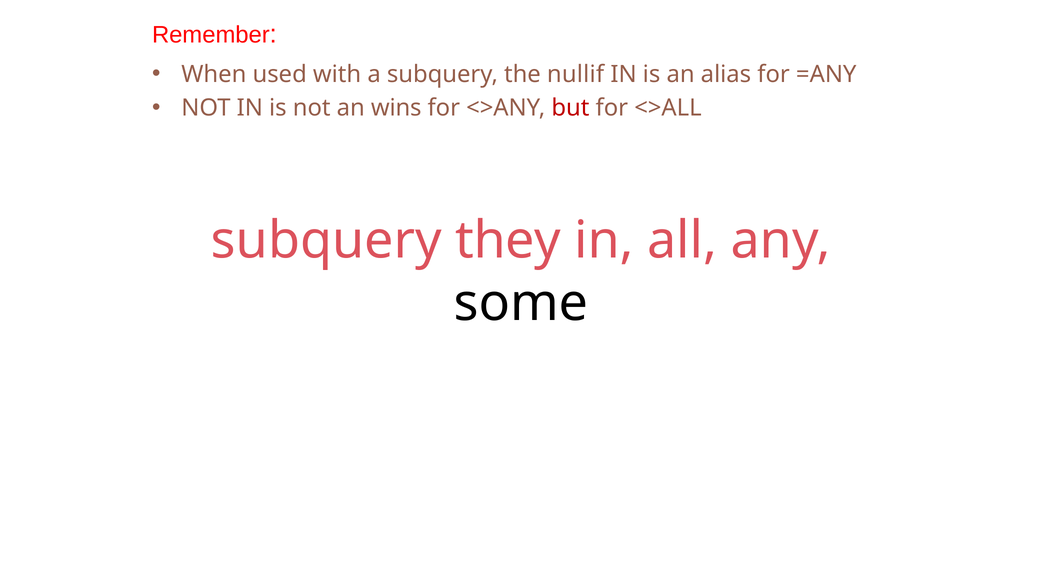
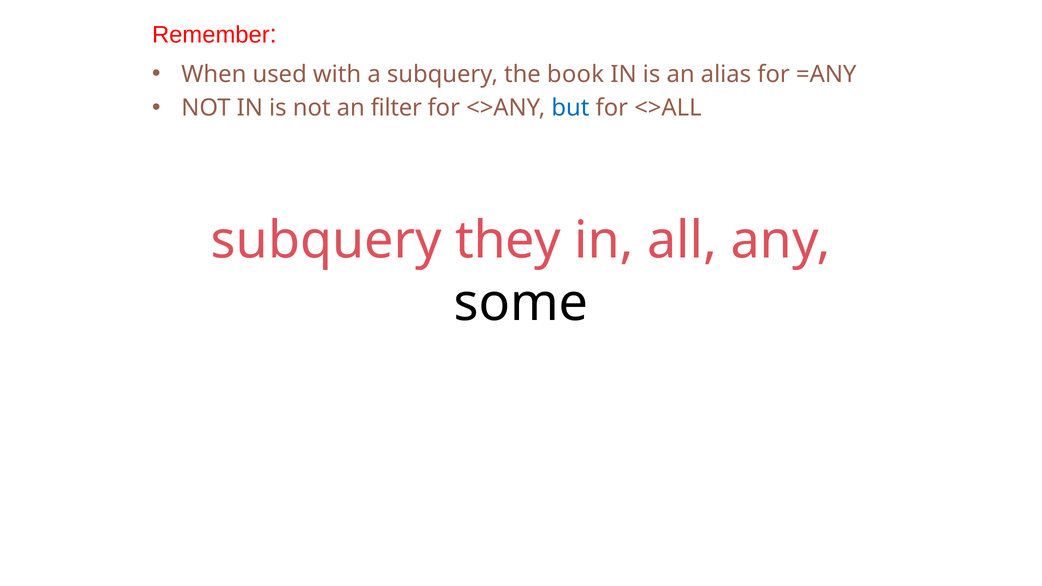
nullif: nullif -> book (576, 74)
wins: wins -> filter (396, 108)
but colour: red -> blue (570, 108)
